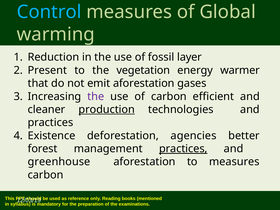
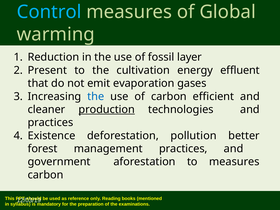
vegetation: vegetation -> cultivation (143, 70)
warmer: warmer -> effluent (240, 70)
emit aforestation: aforestation -> evaporation (144, 83)
the colour: purple -> blue (96, 96)
agencies: agencies -> pollution (194, 136)
practices underline: present -> none (183, 149)
greenhouse: greenhouse -> government (59, 162)
